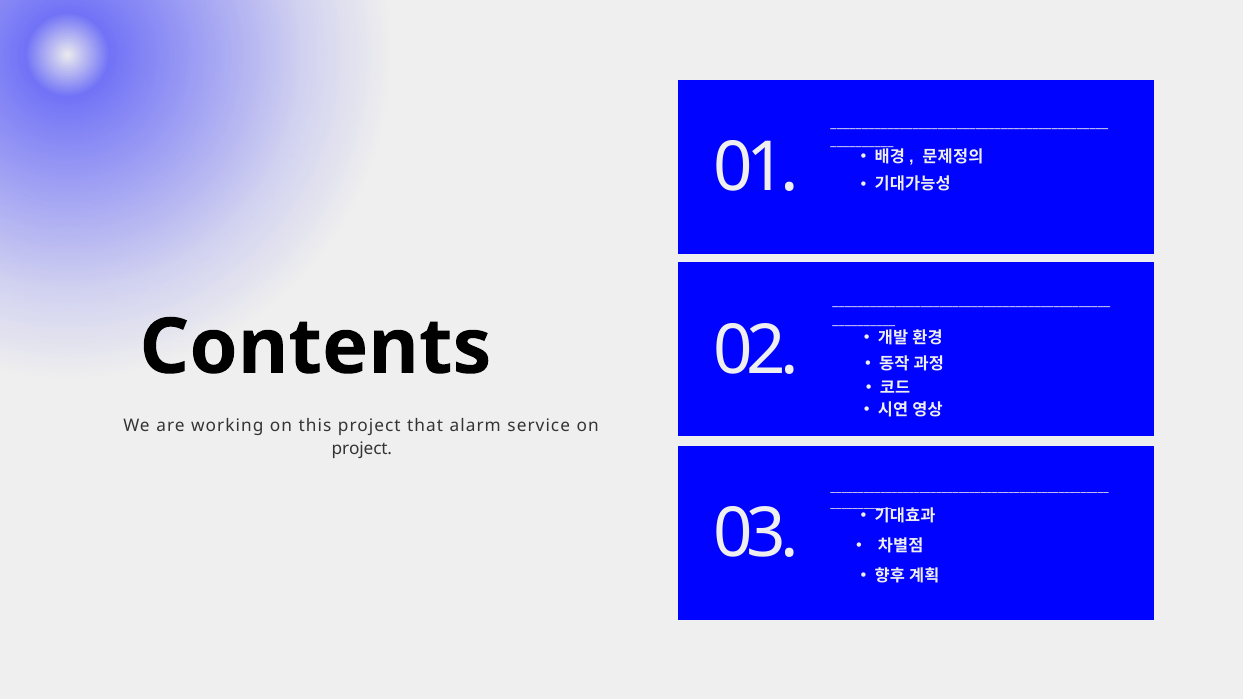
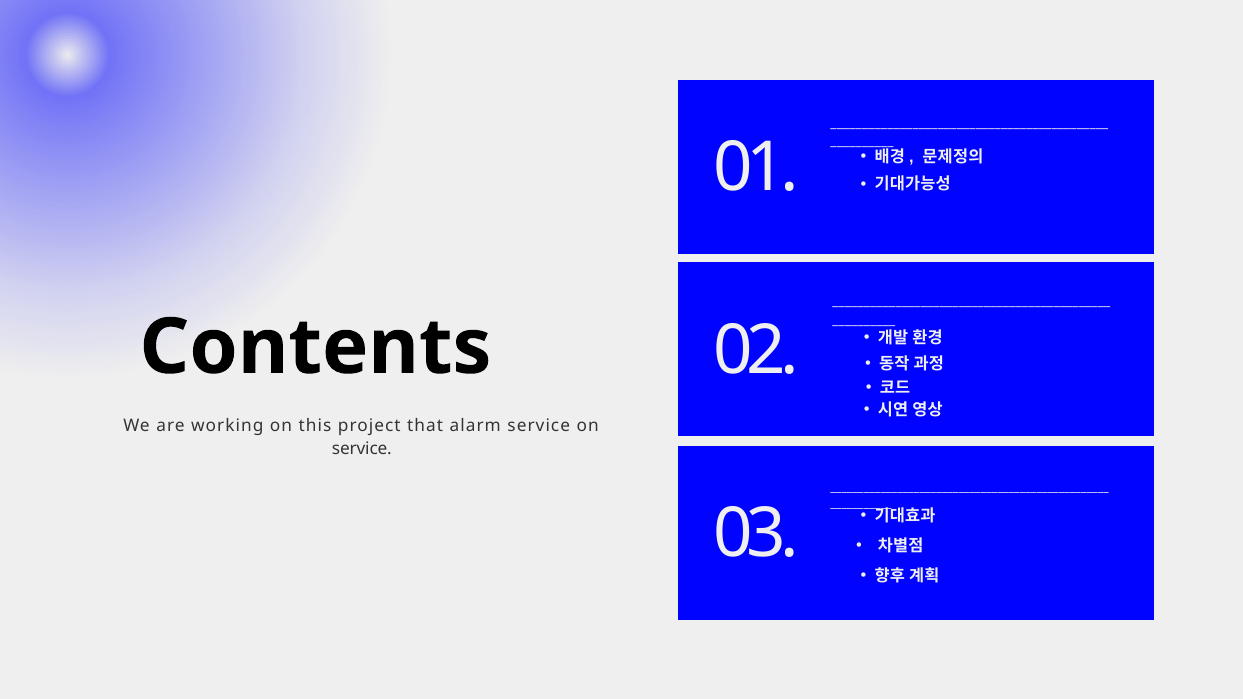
project: project -> service (362, 449)
